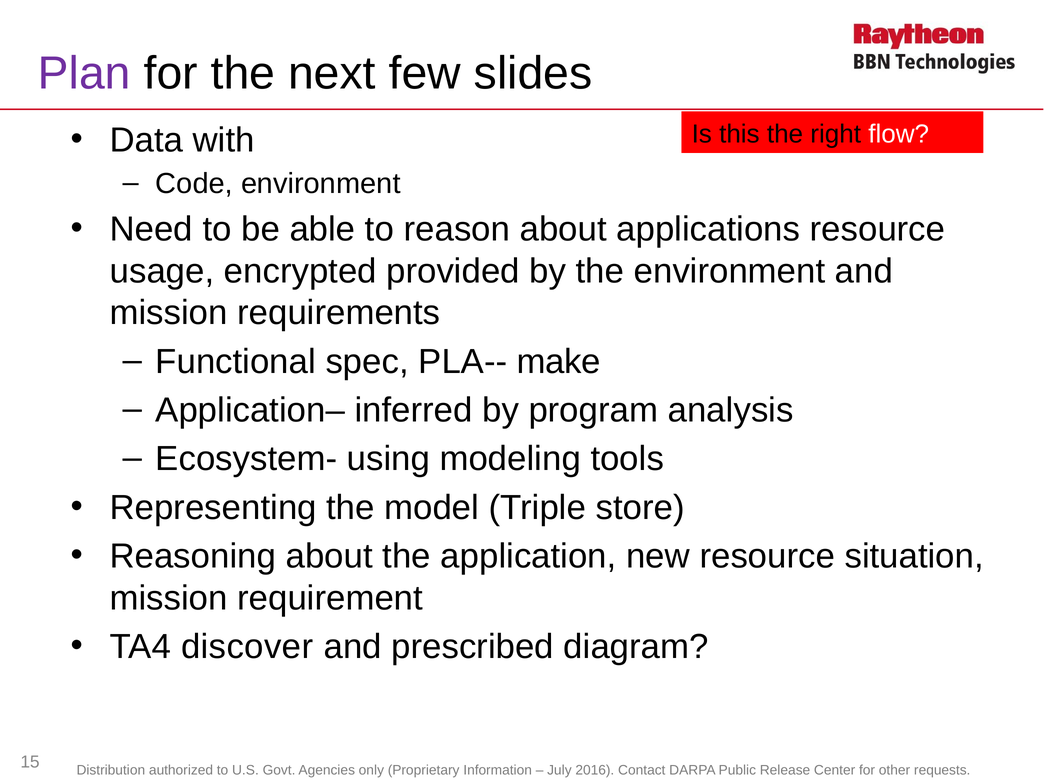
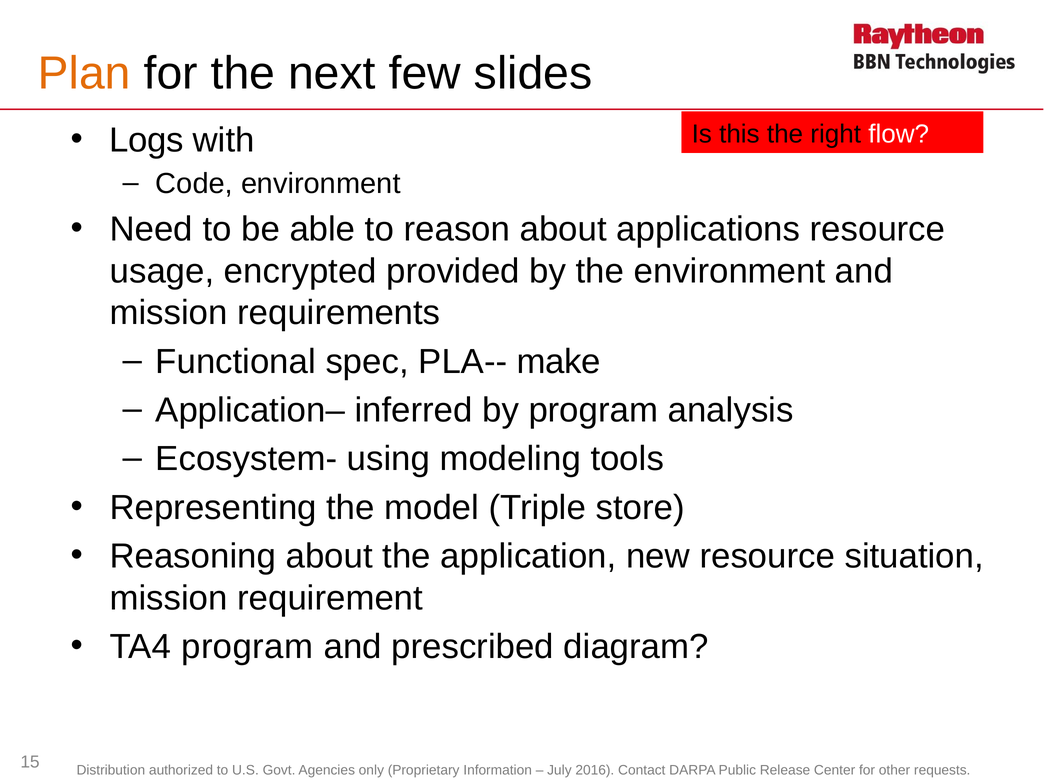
Plan colour: purple -> orange (84, 74)
Data: Data -> Logs (147, 140)
TA4 discover: discover -> program (247, 647)
